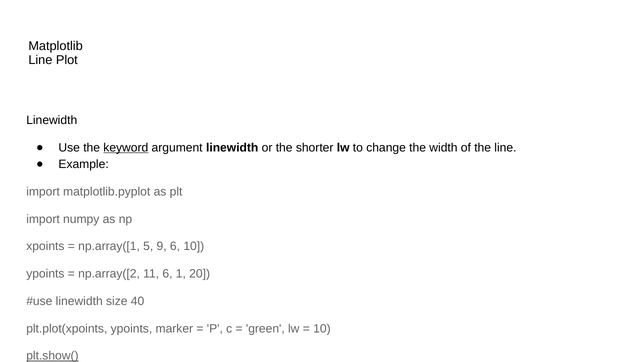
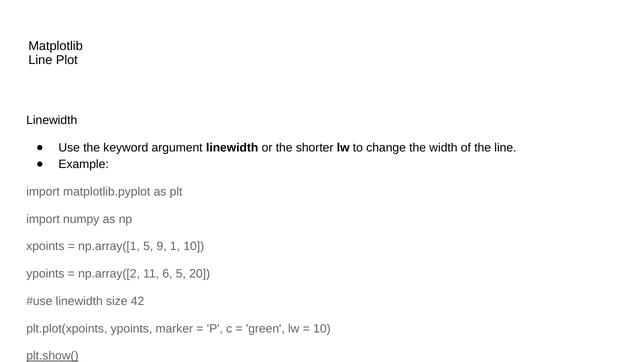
keyword underline: present -> none (126, 148)
9 6: 6 -> 1 (175, 247)
6 1: 1 -> 5 (181, 274)
40: 40 -> 42 (138, 301)
